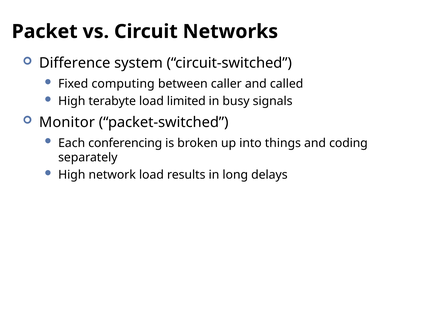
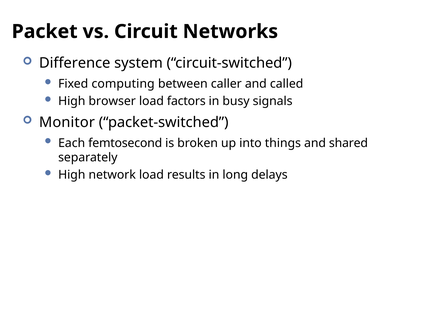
terabyte: terabyte -> browser (112, 101)
limited: limited -> factors (186, 101)
conferencing: conferencing -> femtosecond (125, 143)
coding: coding -> shared (348, 143)
